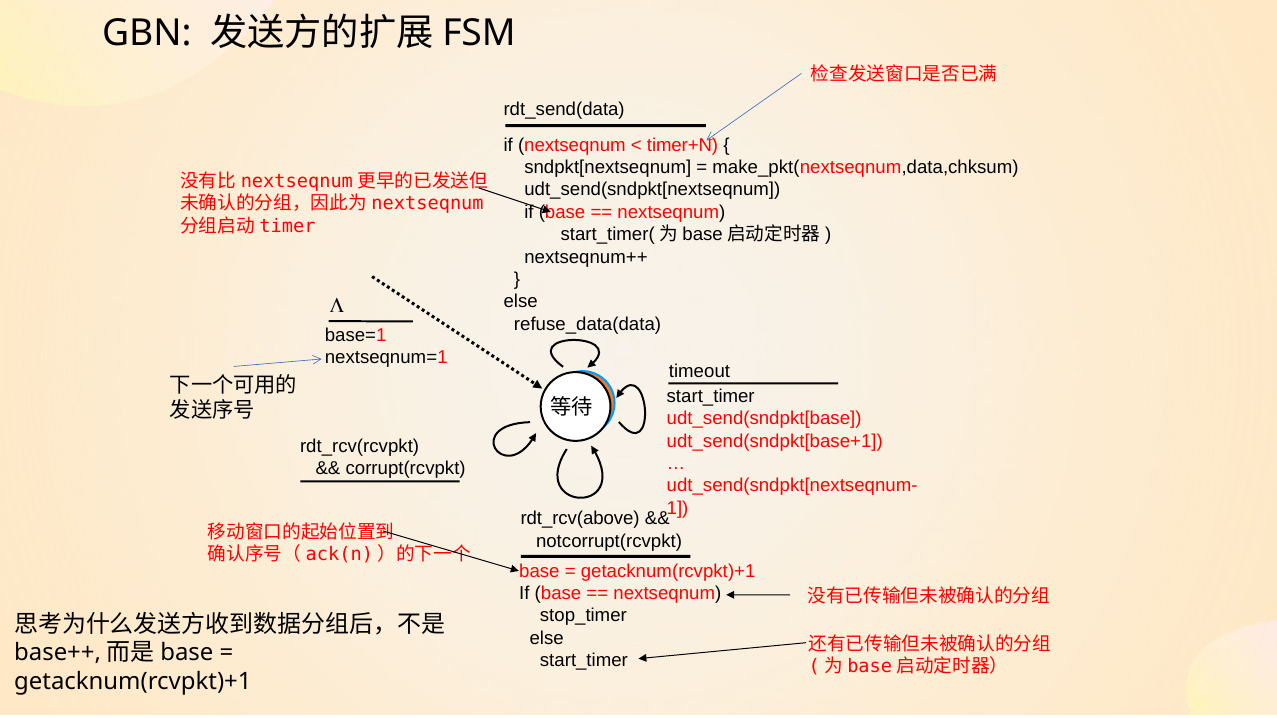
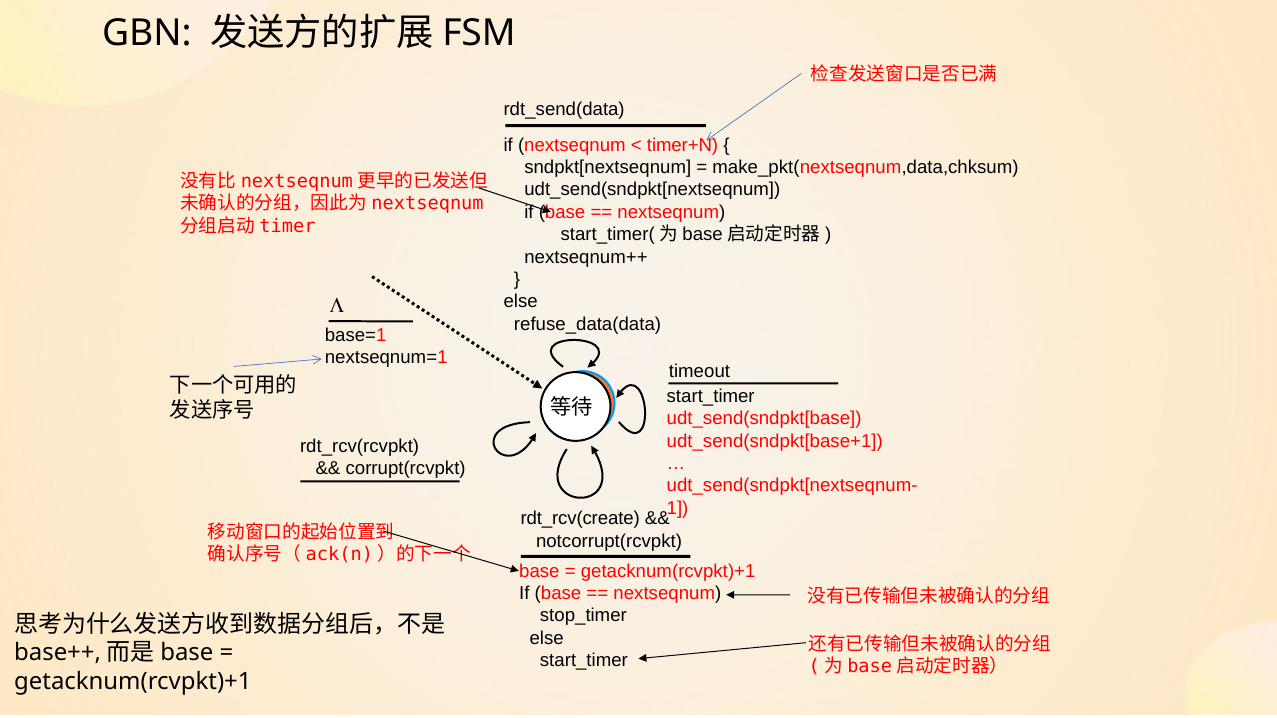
rdt_rcv(above: rdt_rcv(above -> rdt_rcv(create (580, 519)
